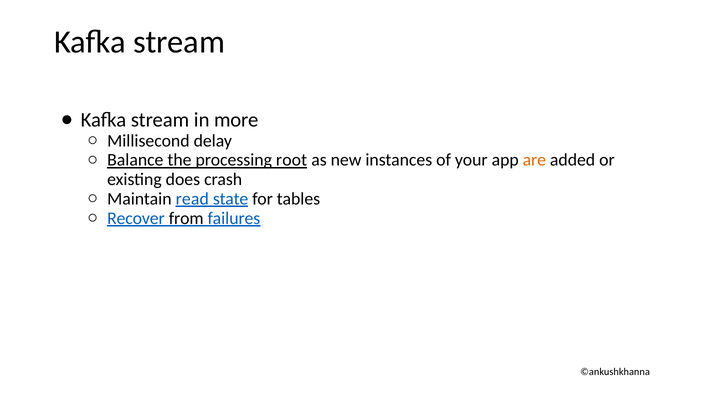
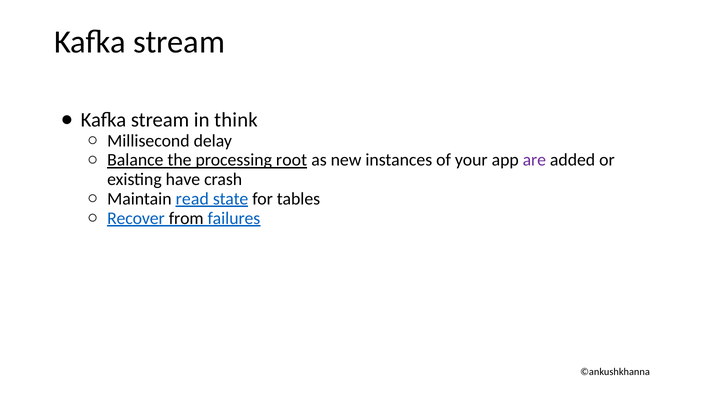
more: more -> think (236, 120)
are colour: orange -> purple (534, 160)
does: does -> have (183, 179)
